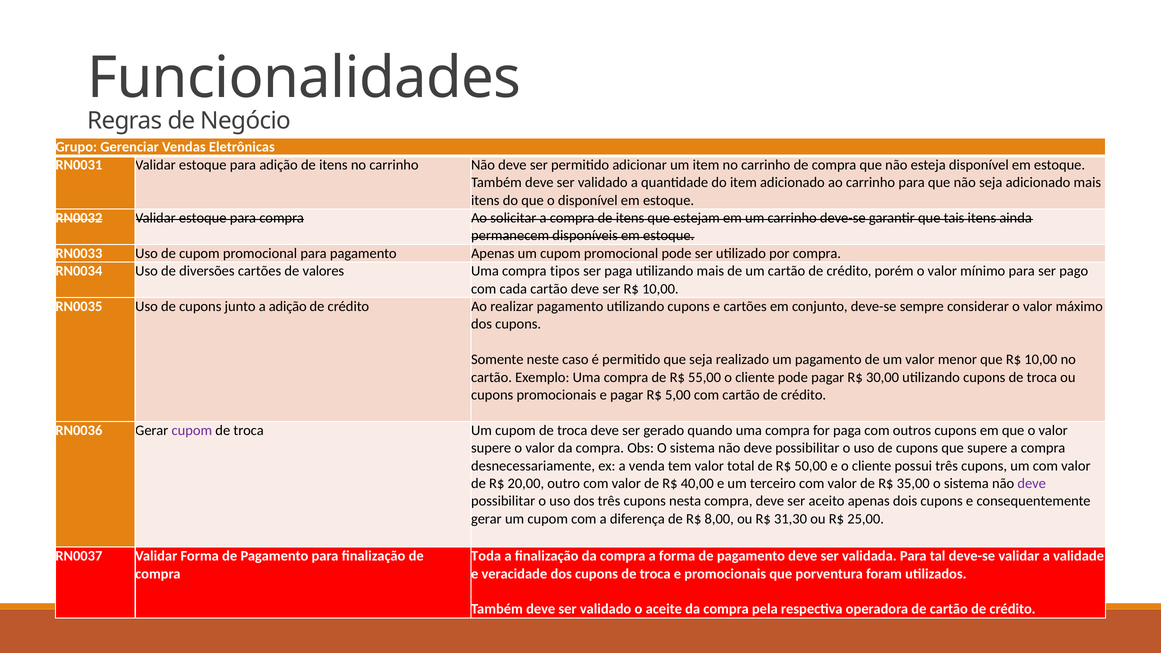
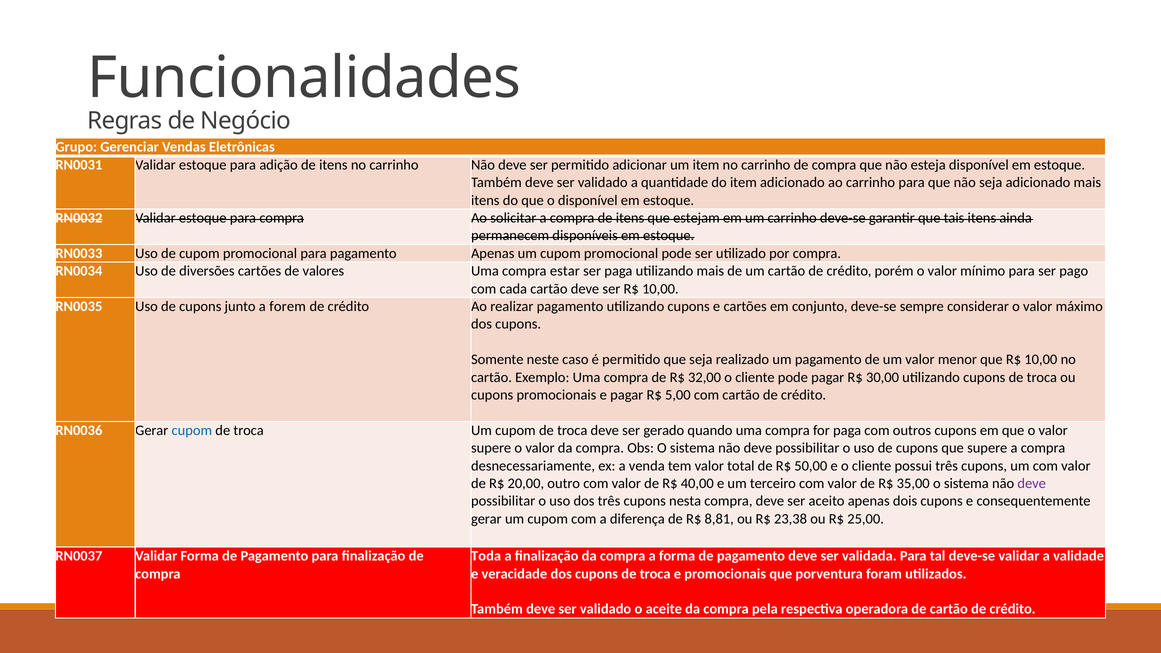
tipos: tipos -> estar (565, 271)
a adição: adição -> forem (288, 307)
55,00: 55,00 -> 32,00 (705, 377)
cupom colour: purple -> blue (192, 430)
8,00: 8,00 -> 8,81 (719, 519)
31,30: 31,30 -> 23,38 (791, 519)
